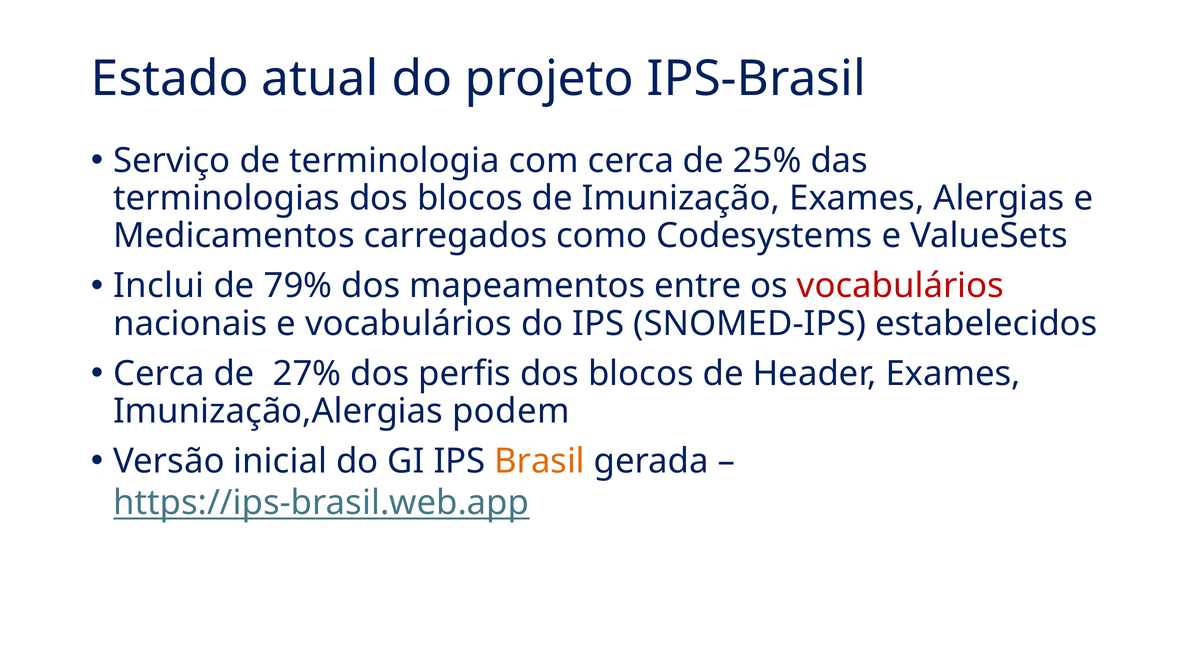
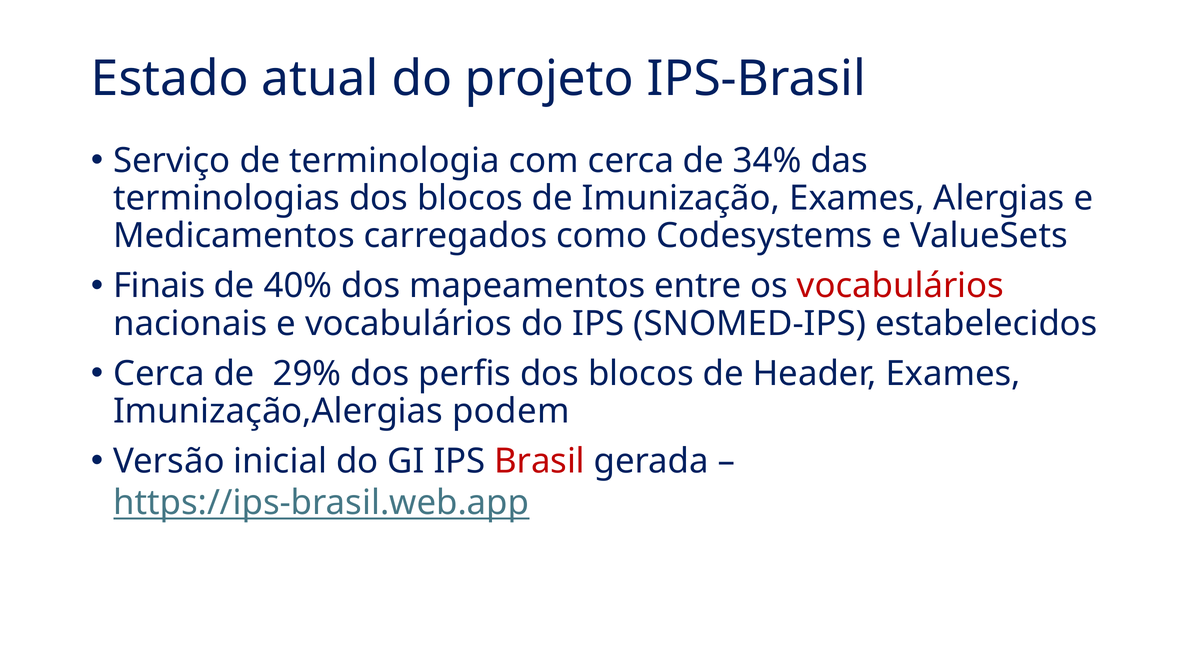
25%: 25% -> 34% (767, 161)
Inclui: Inclui -> Finais (159, 286)
79%: 79% -> 40% (298, 286)
27%: 27% -> 29% (307, 374)
Brasil colour: orange -> red (540, 461)
